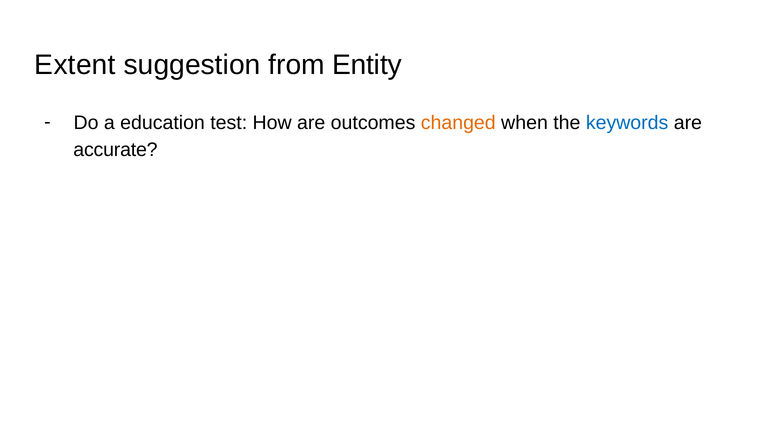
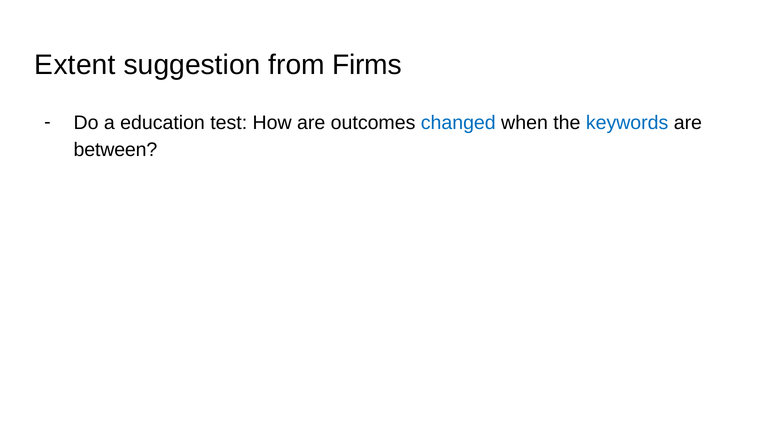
Entity: Entity -> Firms (367, 65)
changed colour: orange -> blue (458, 123)
accurate: accurate -> between (115, 150)
